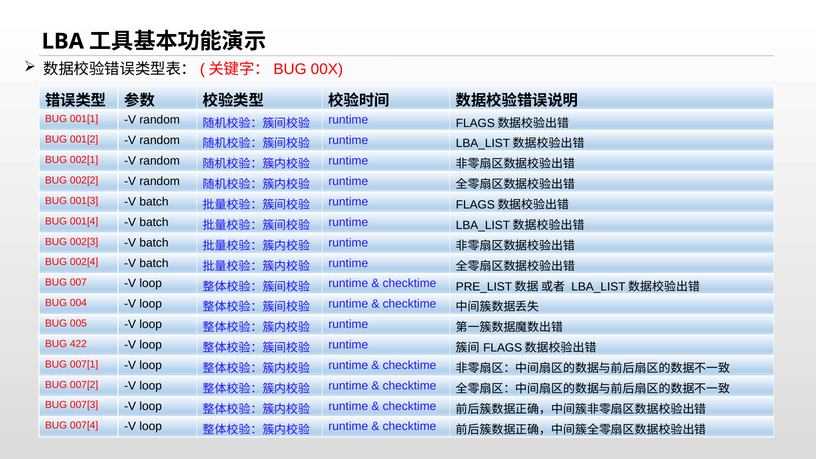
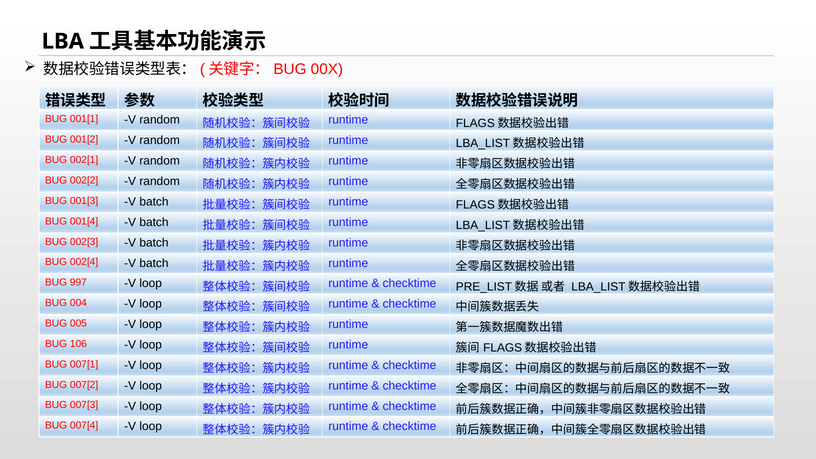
007: 007 -> 997 (78, 283)
422: 422 -> 106 (78, 344)
